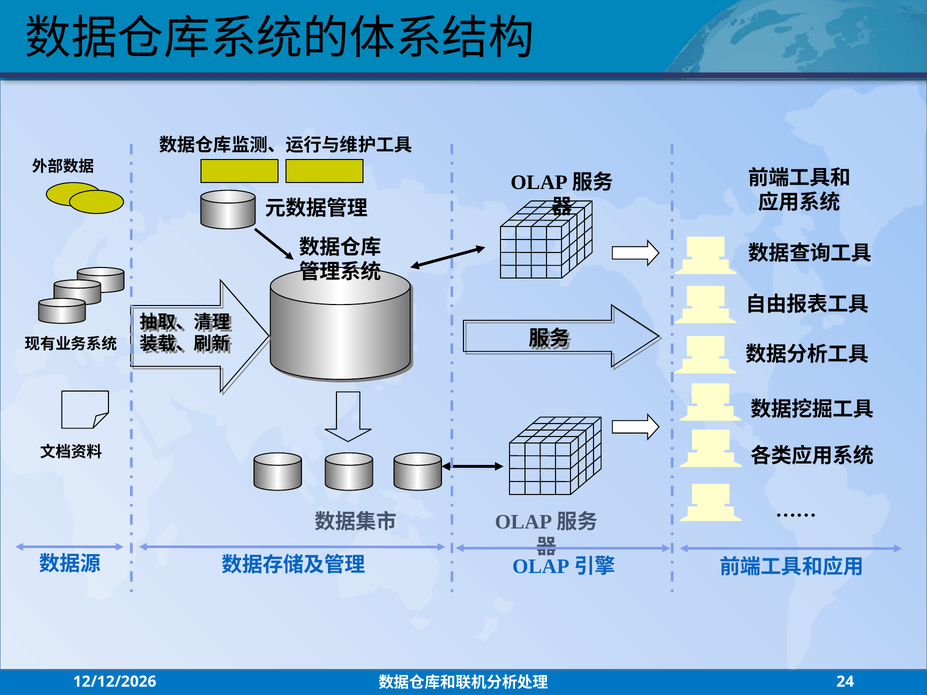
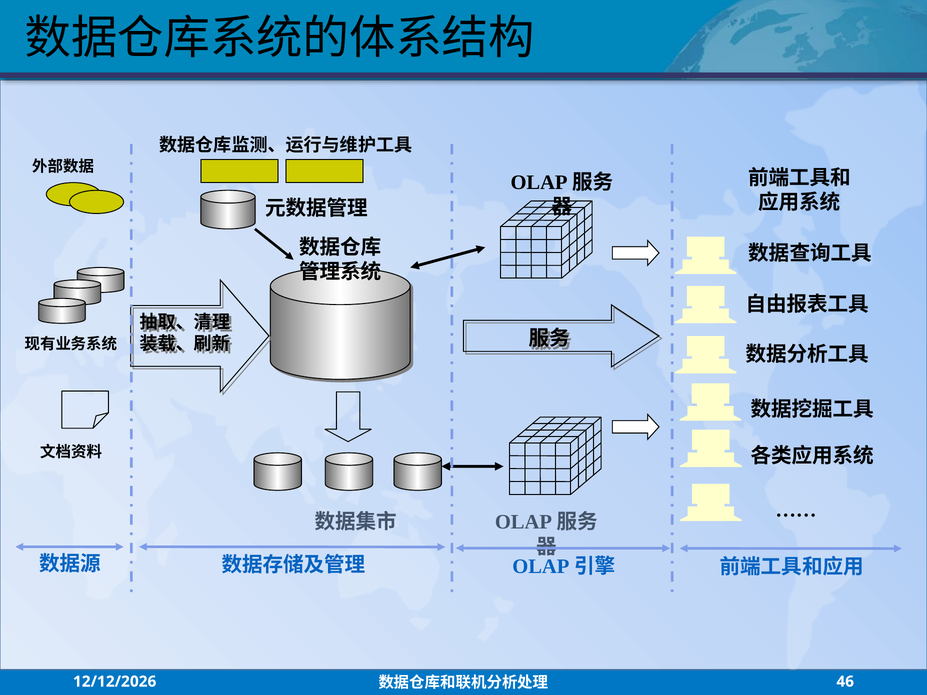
24: 24 -> 46 (845, 682)
